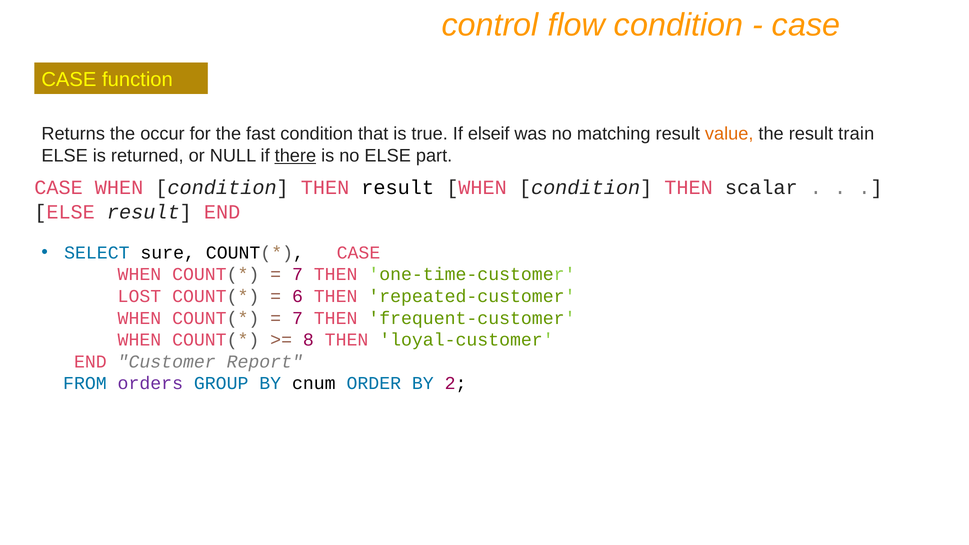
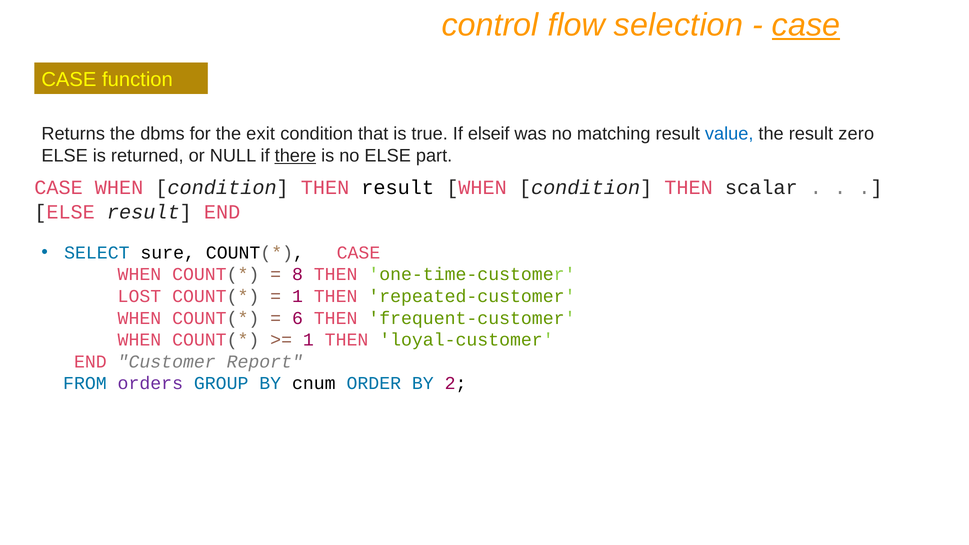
flow condition: condition -> selection (679, 25)
case underline: none -> present (806, 25)
occur: occur -> dbms (162, 134)
fast: fast -> exit (261, 134)
value colour: orange -> blue (729, 134)
train: train -> zero (856, 134)
7: 7 -> 8 (297, 275)
6: 6 -> 1 (297, 296)
7: 7 -> 6 (297, 318)
8: 8 -> 1 (308, 340)
